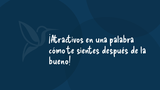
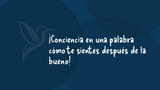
¡Atractivos: ¡Atractivos -> ¡Conciencia (66, 39)
